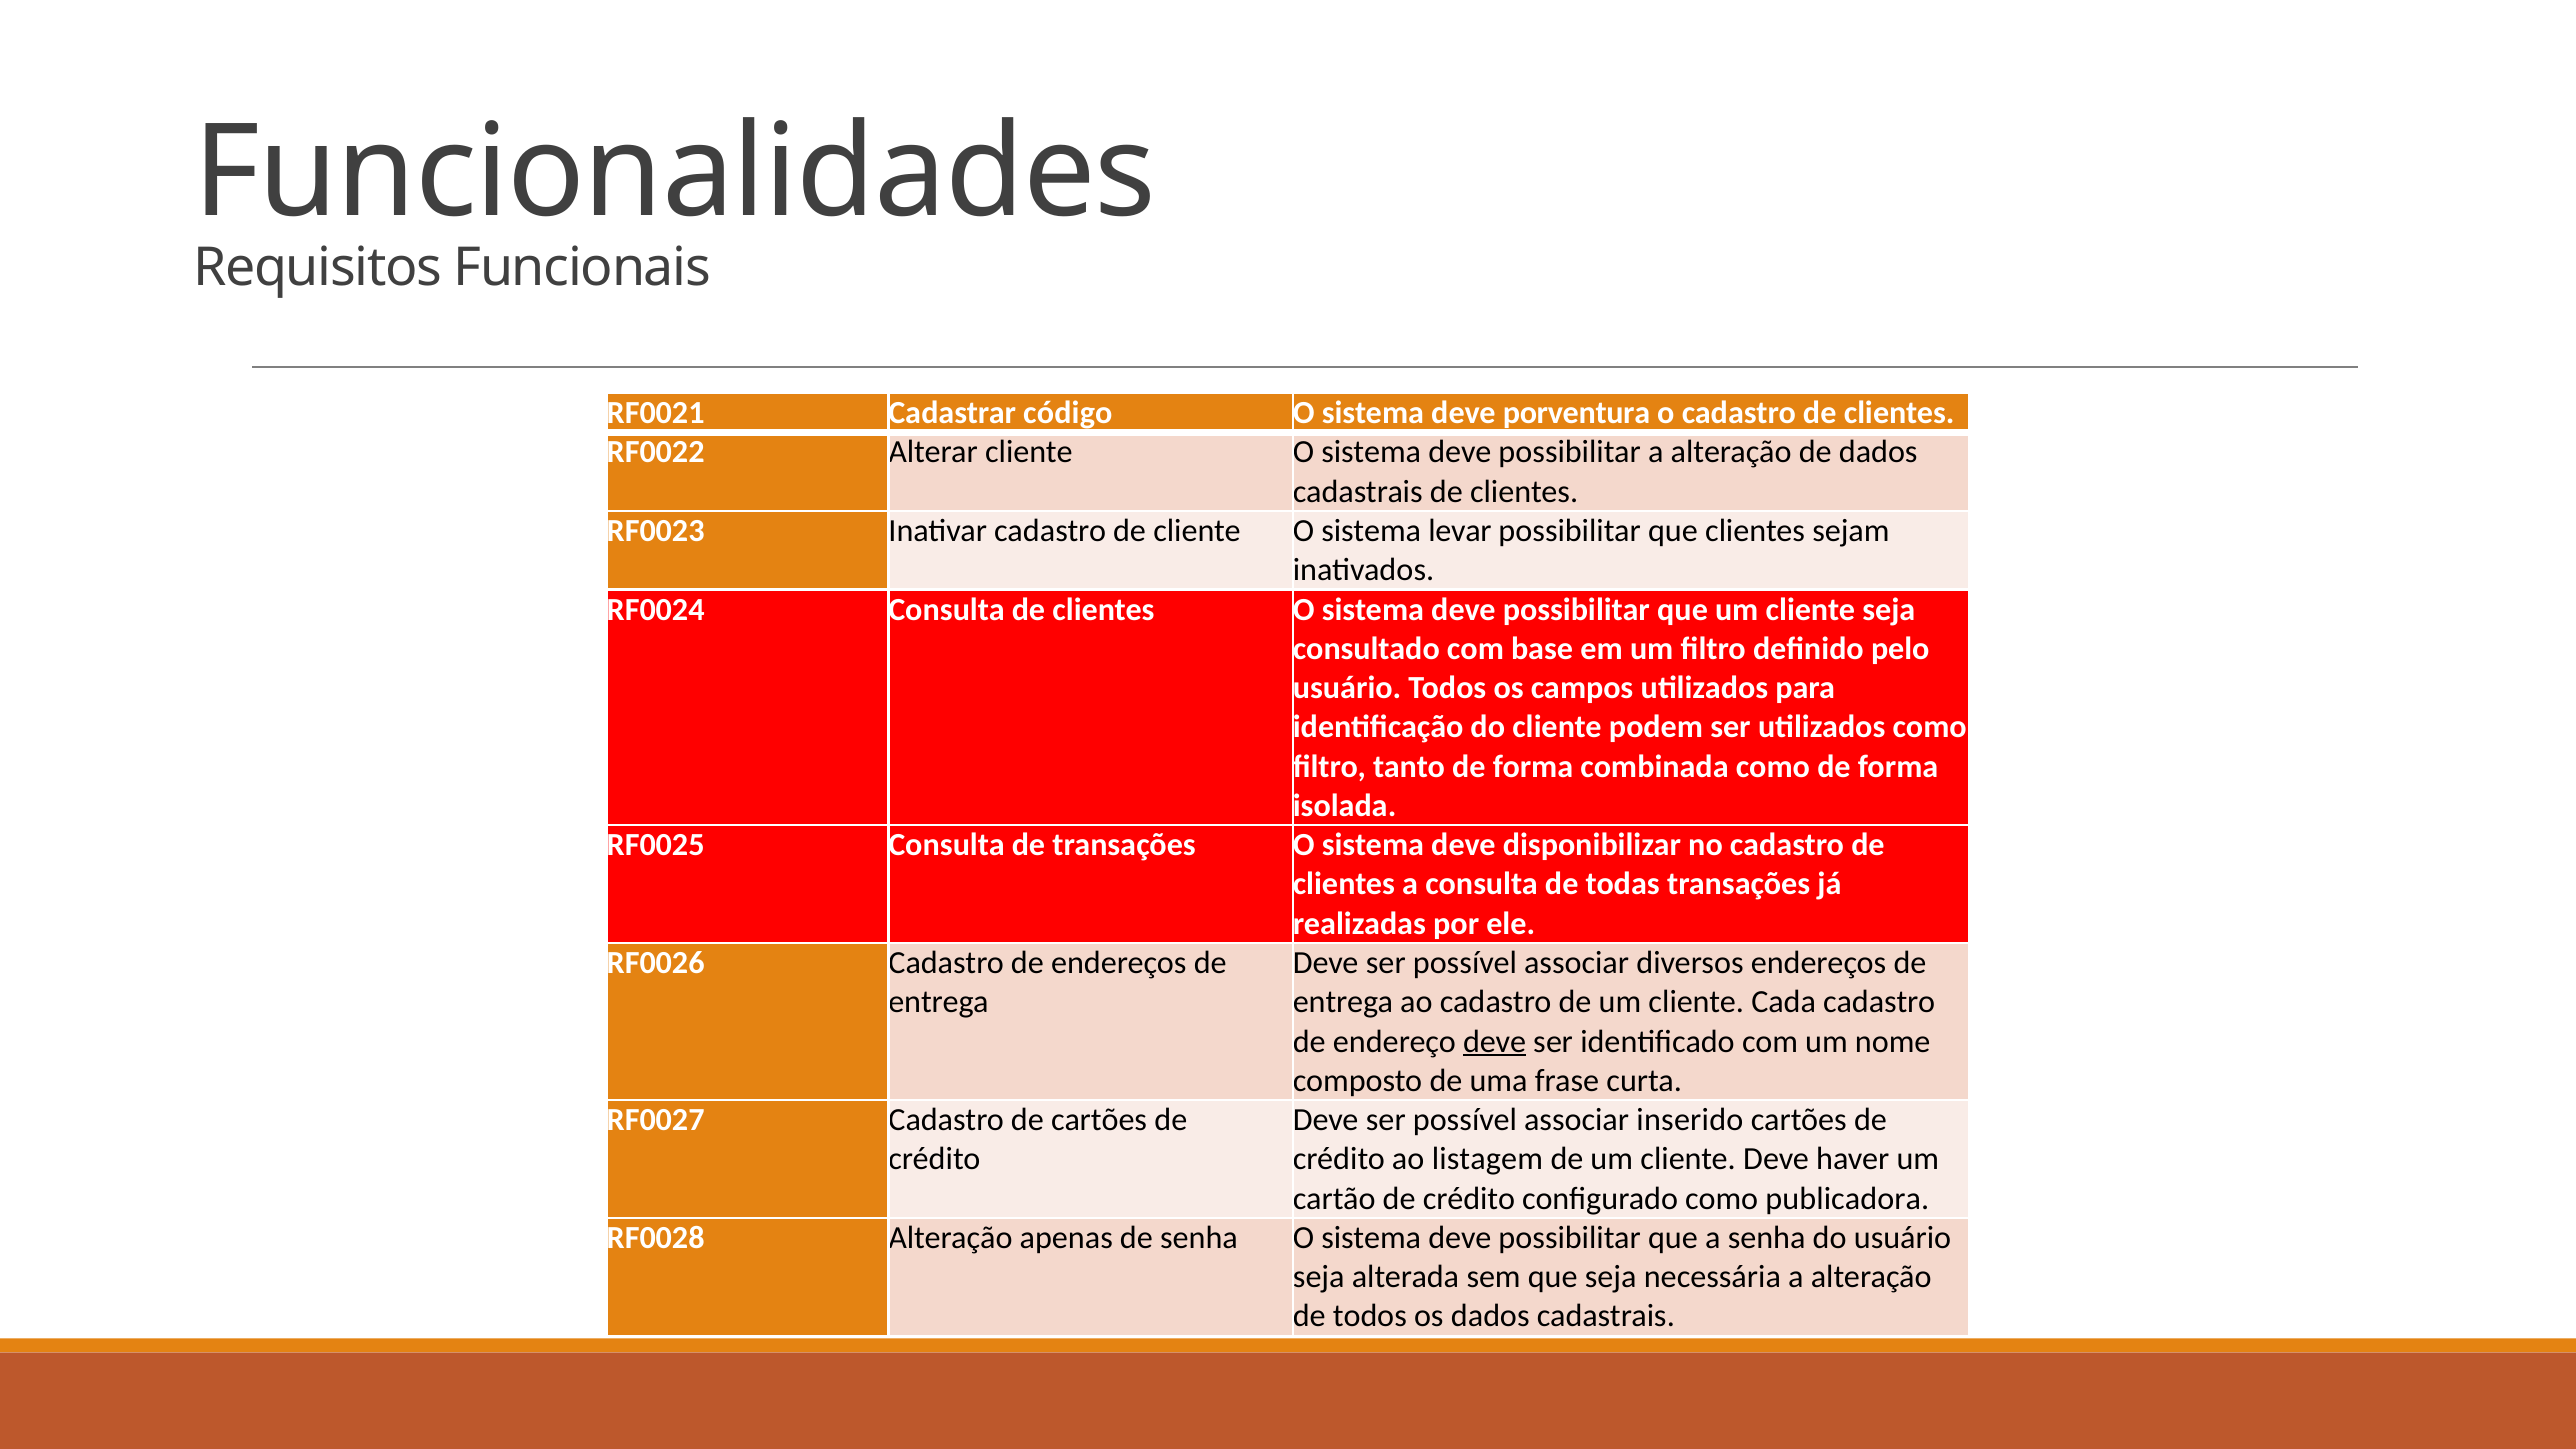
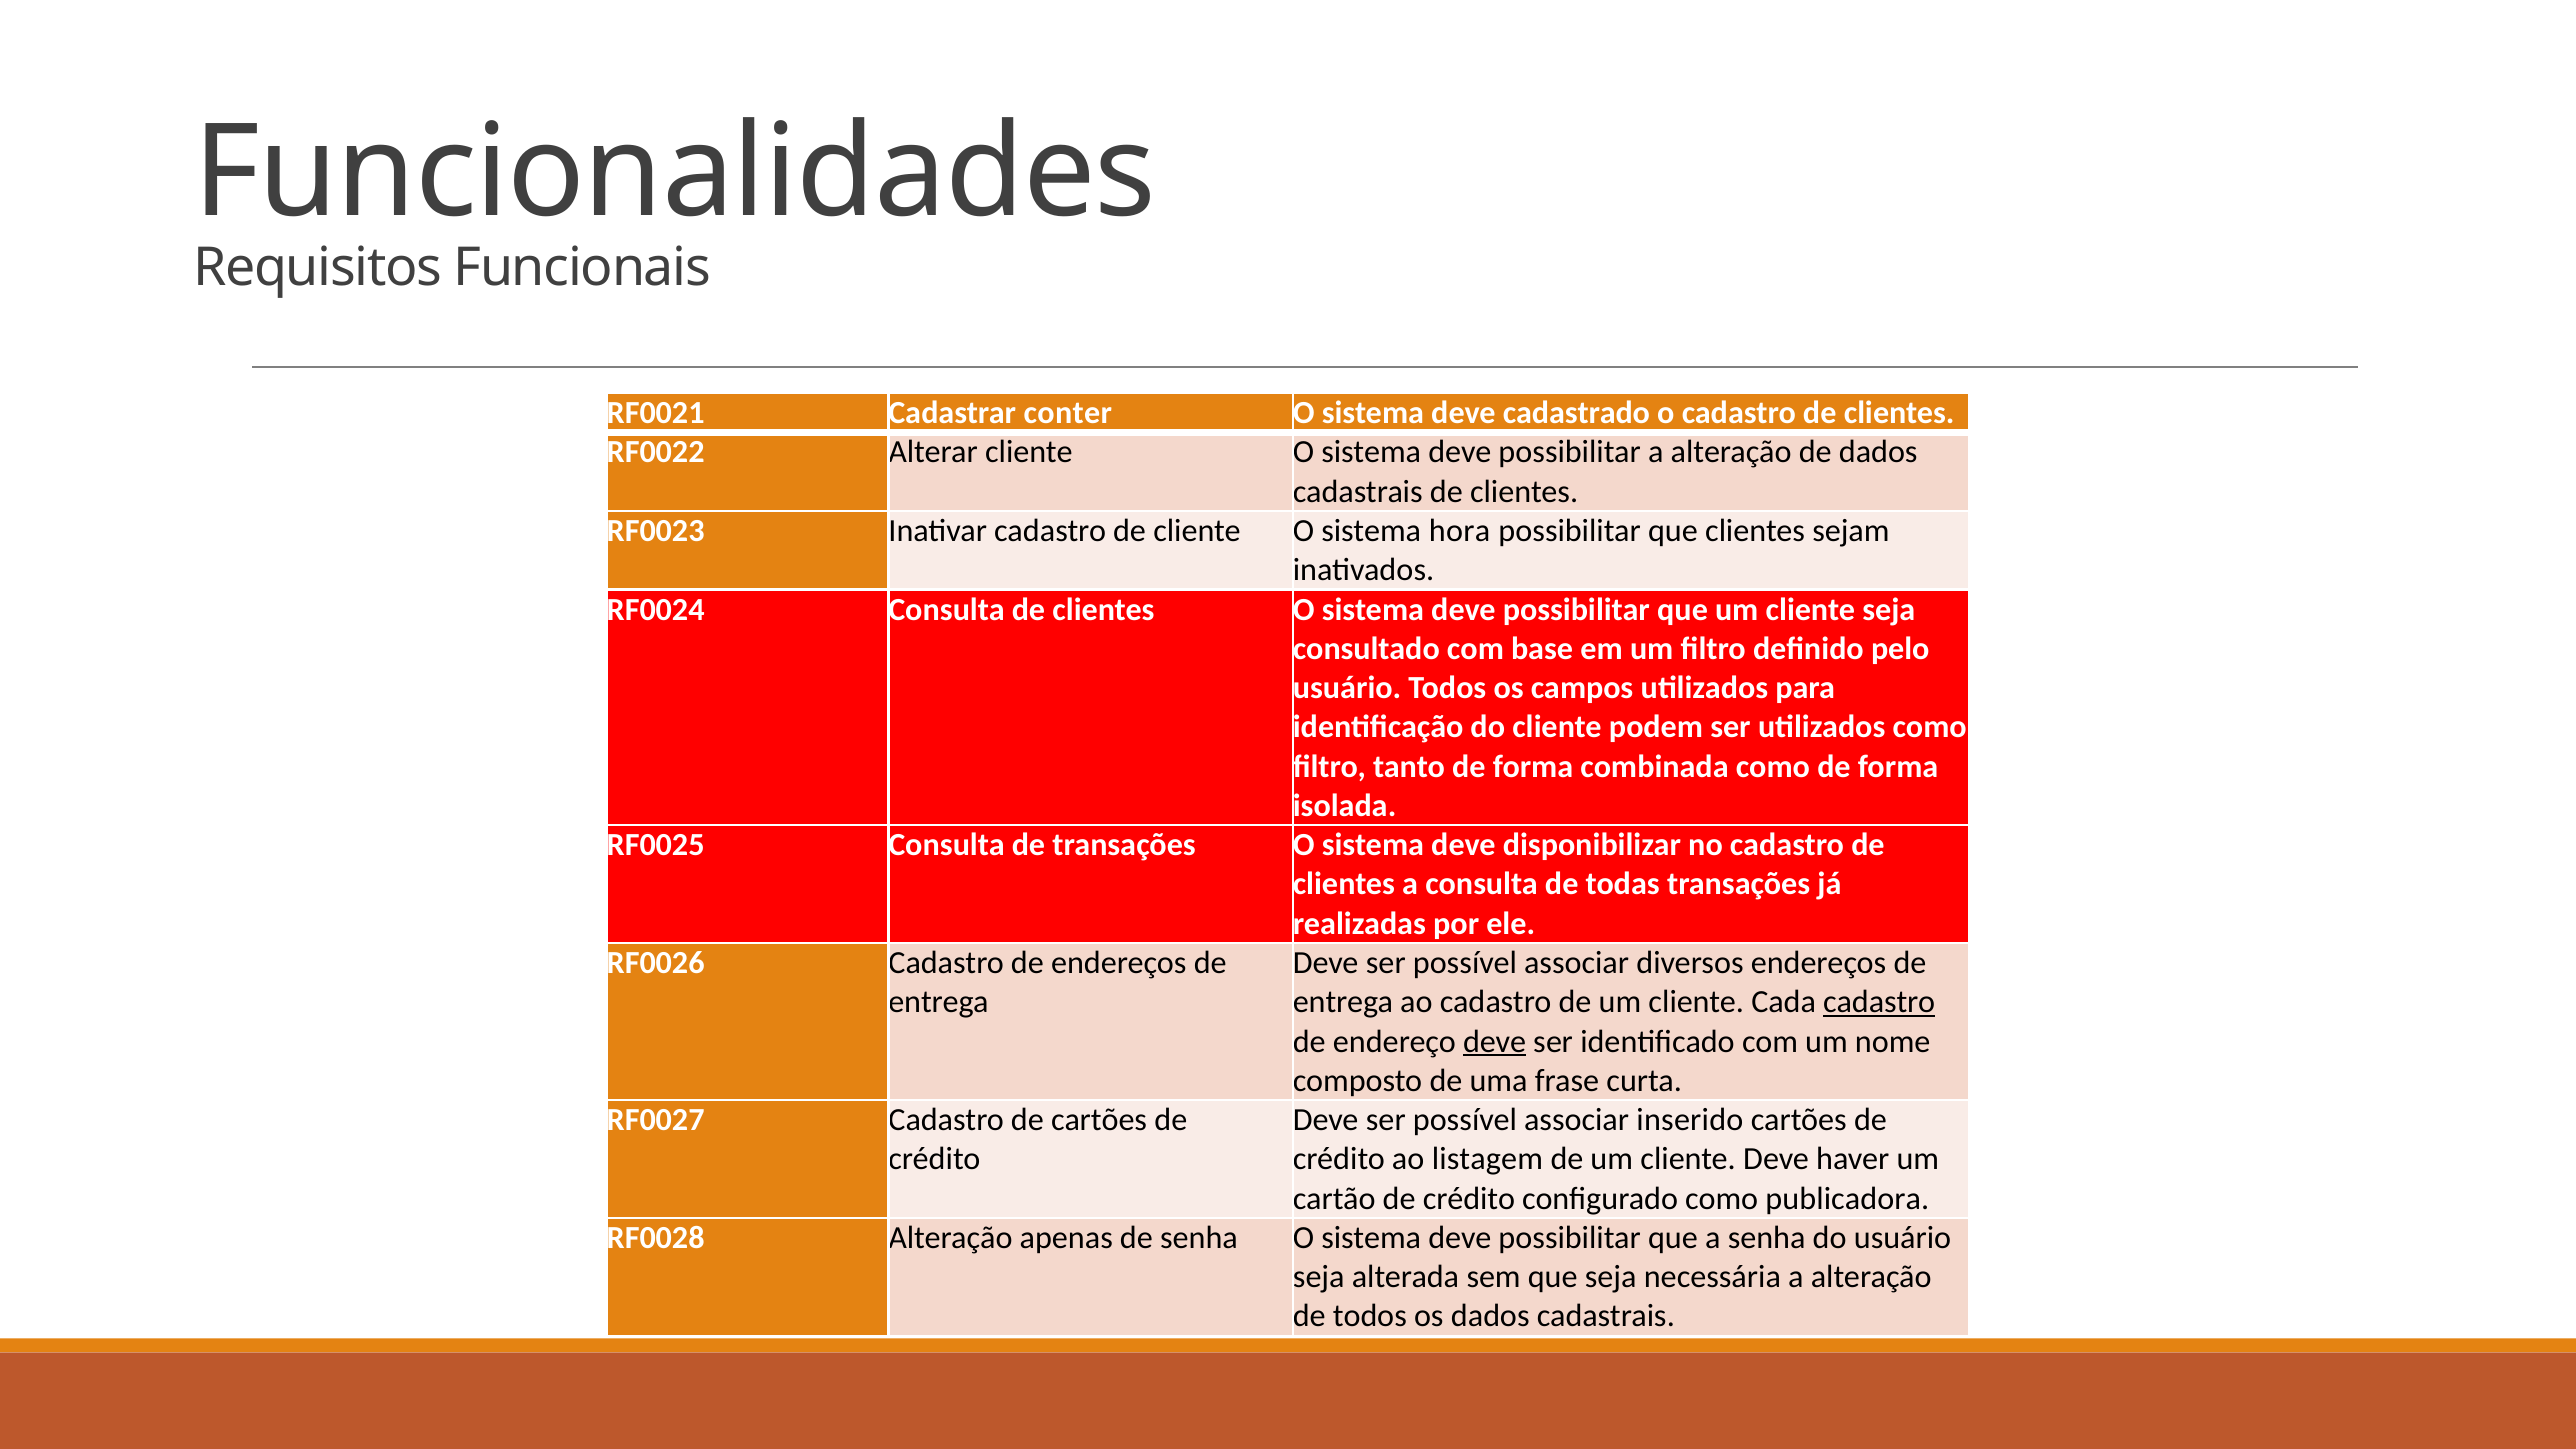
código: código -> conter (1068, 413)
porventura: porventura -> cadastrado (1576, 413)
levar: levar -> hora (1460, 531)
cadastro underline: none -> present (1879, 1002)
